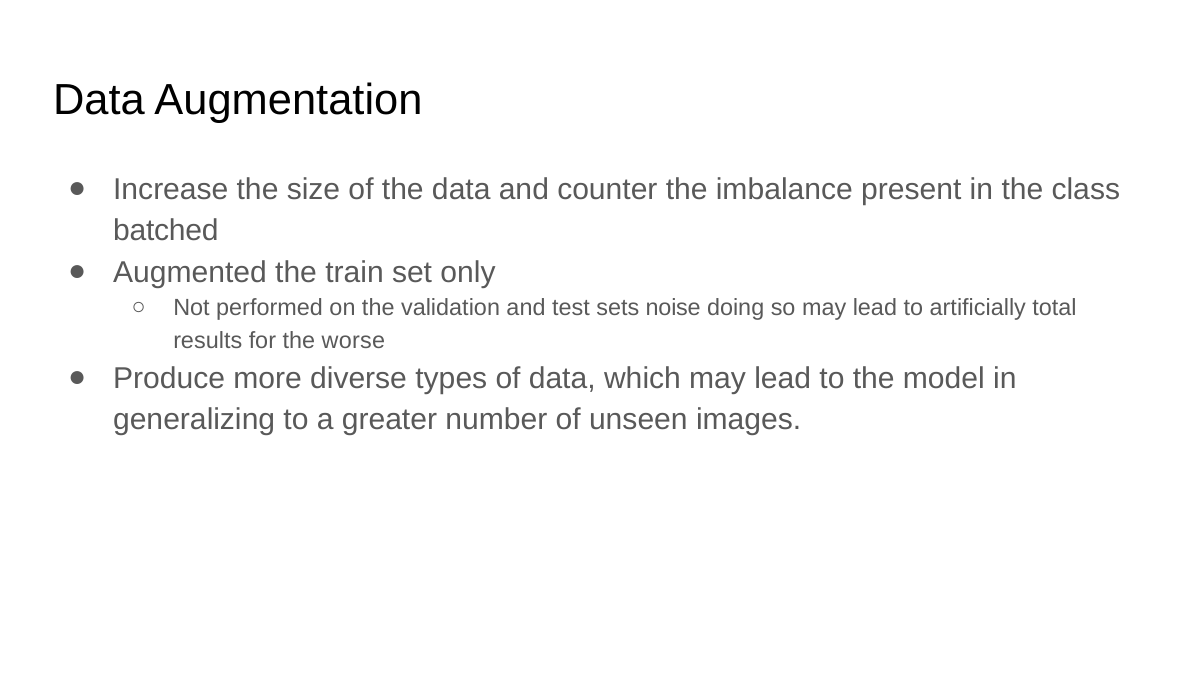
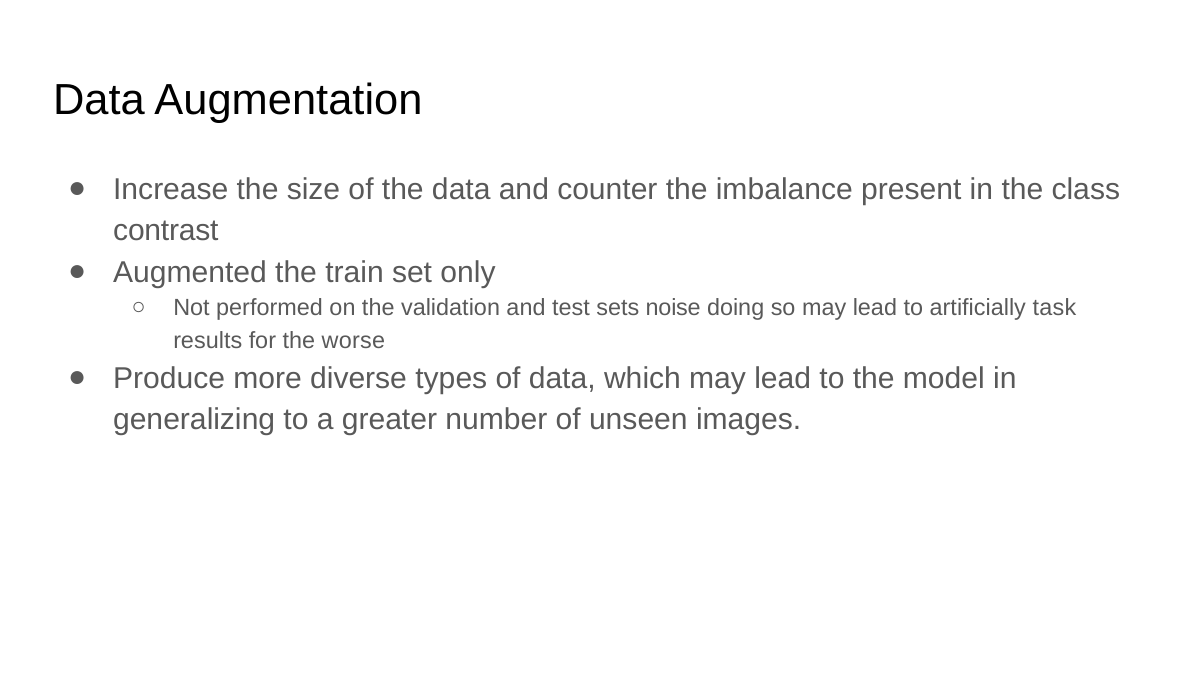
batched: batched -> contrast (166, 231)
total: total -> task (1054, 308)
